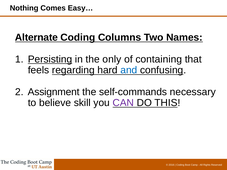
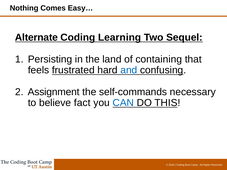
Columns: Columns -> Learning (120, 38)
Names: Names -> Sequel (184, 38)
Persisting underline: present -> none (50, 59)
only: only -> land (112, 59)
regarding: regarding -> frustrated (73, 70)
skill: skill -> fact (82, 103)
CAN colour: purple -> blue (123, 103)
